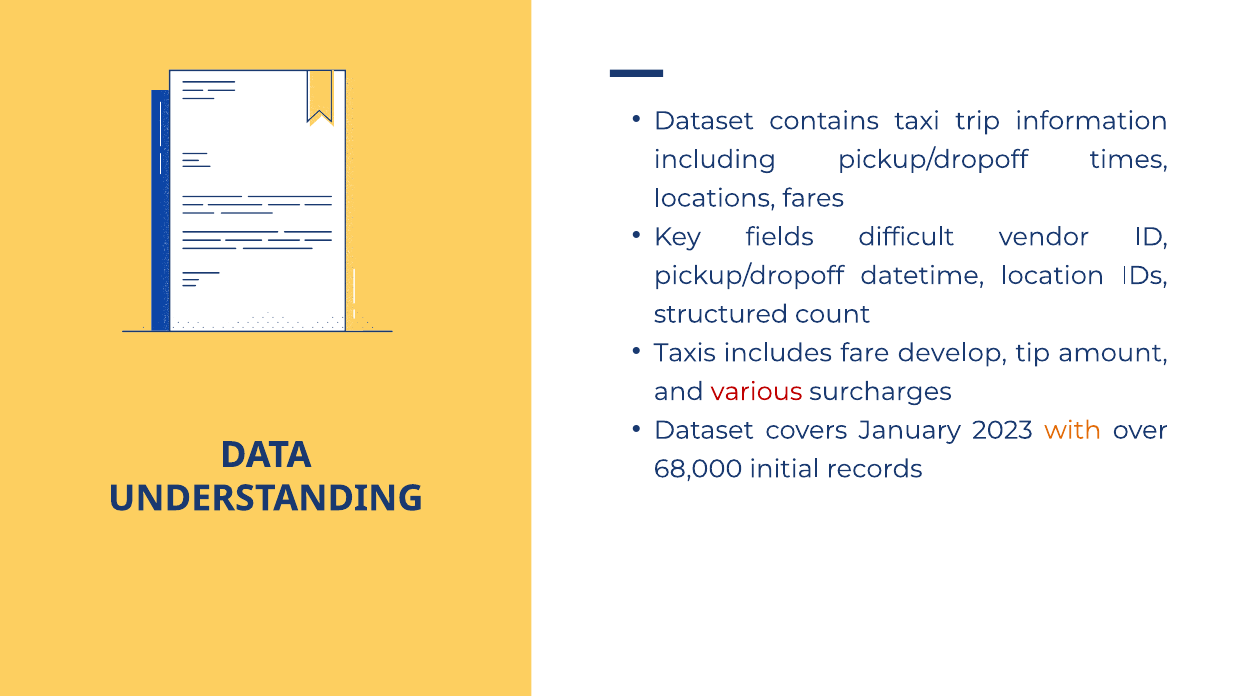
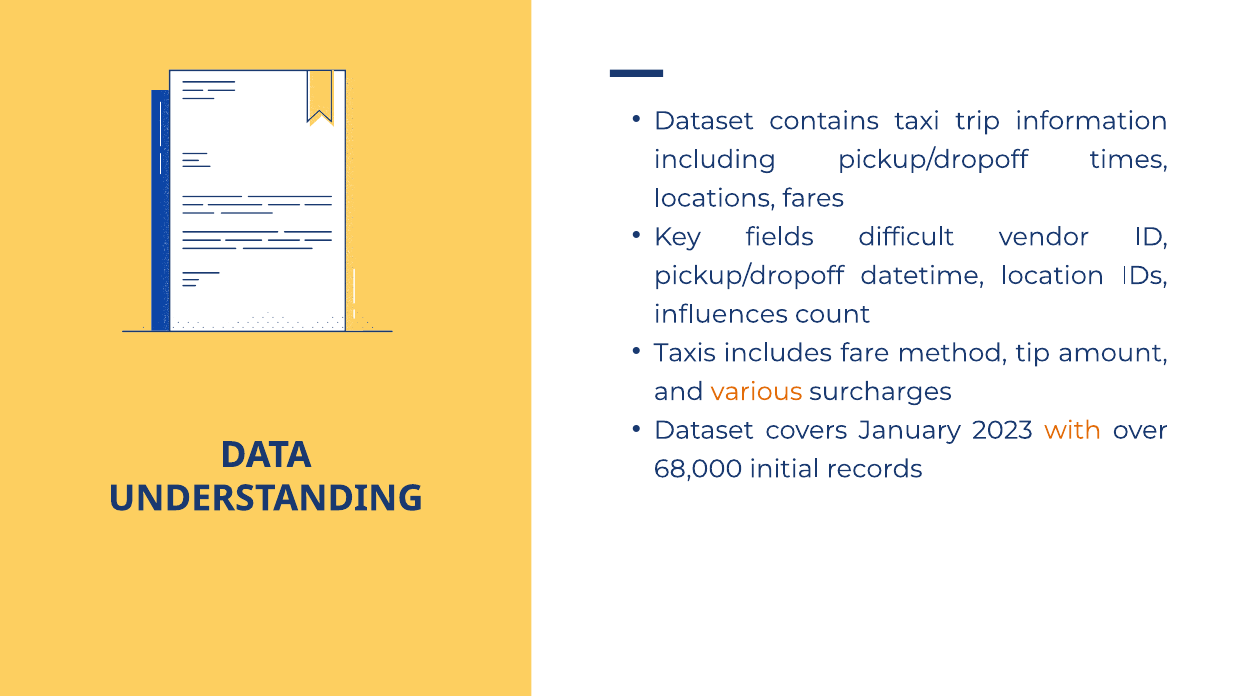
structured: structured -> influences (721, 314)
develop: develop -> method (952, 353)
various colour: red -> orange (757, 392)
